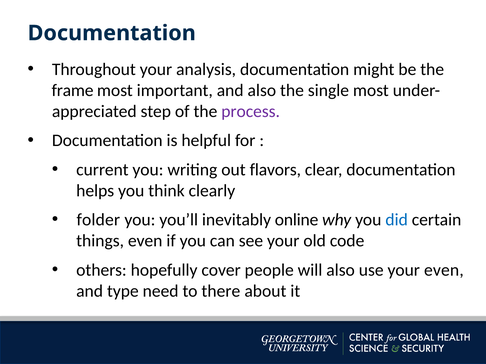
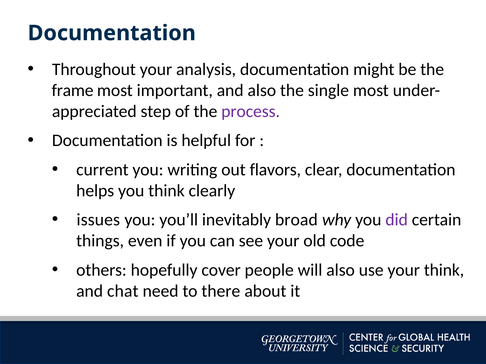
folder: folder -> issues (98, 220)
online: online -> broad (296, 220)
did colour: blue -> purple (397, 220)
your even: even -> think (444, 270)
type: type -> chat (123, 291)
